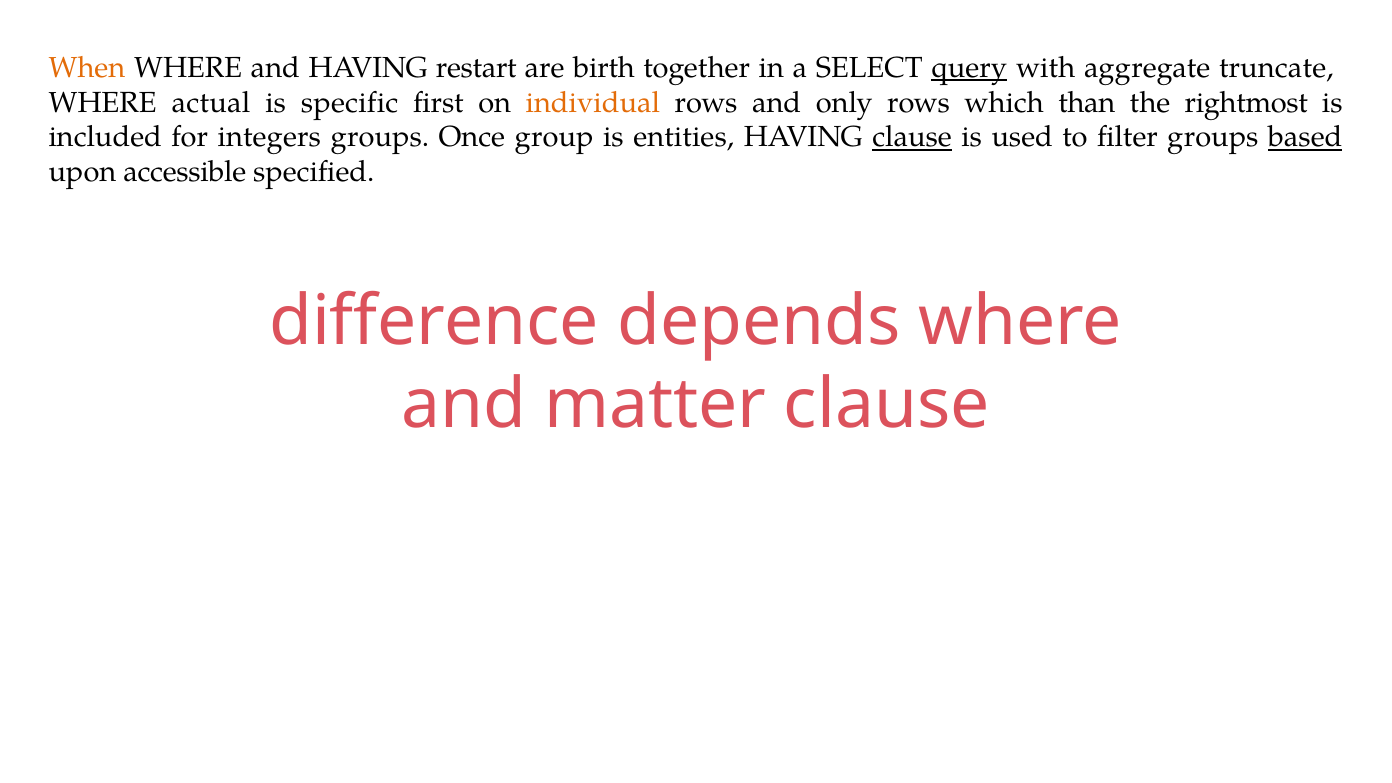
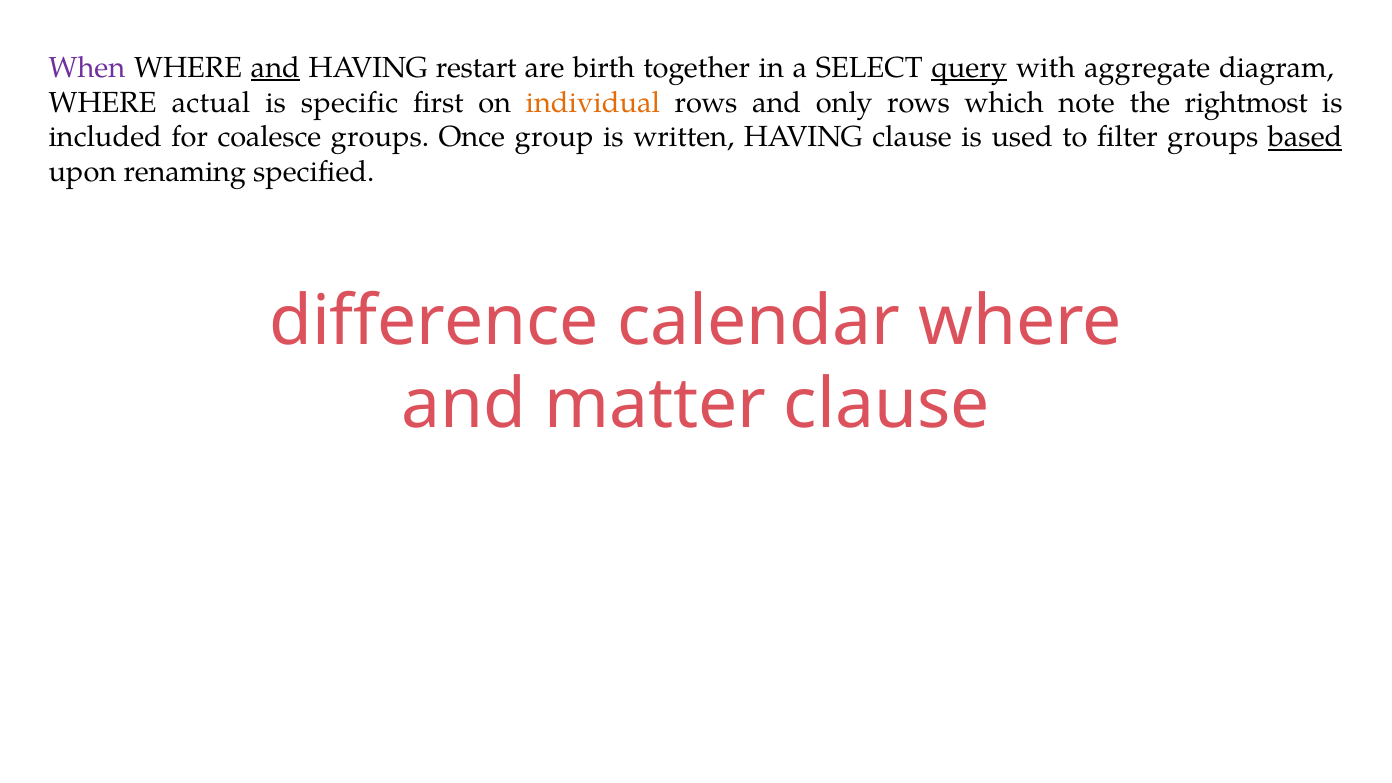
When colour: orange -> purple (87, 68)
and underline: none -> present (275, 68)
truncate: truncate -> diagram (1276, 68)
than: than -> note (1087, 102)
integers: integers -> coalesce (269, 137)
entities: entities -> written (684, 137)
clause underline: present -> none (912, 137)
accessible: accessible -> renaming (185, 172)
depends: depends -> calendar (759, 321)
